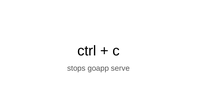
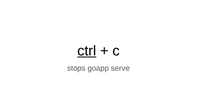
ctrl underline: none -> present (87, 51)
